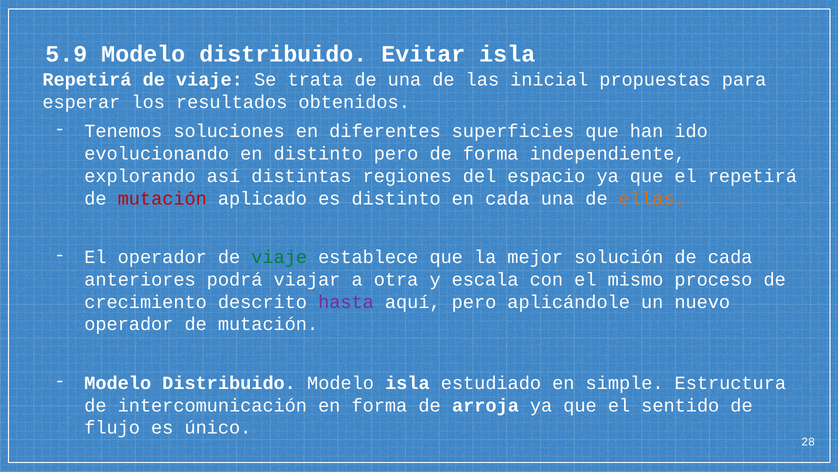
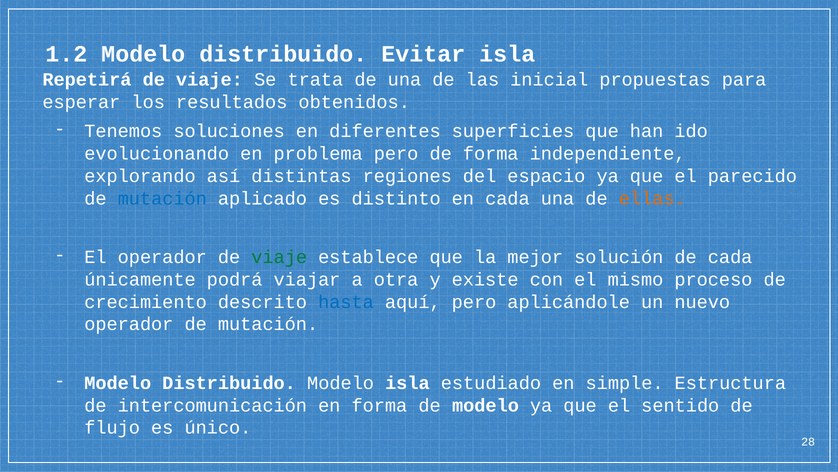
5.9: 5.9 -> 1.2 (66, 54)
en distinto: distinto -> problema (318, 154)
el repetirá: repetirá -> parecido (752, 176)
mutación colour: red -> blue (162, 198)
anteriores: anteriores -> únicamente (140, 279)
escala: escala -> existe (485, 279)
hasta colour: purple -> blue (346, 302)
de arroja: arroja -> modelo (486, 405)
